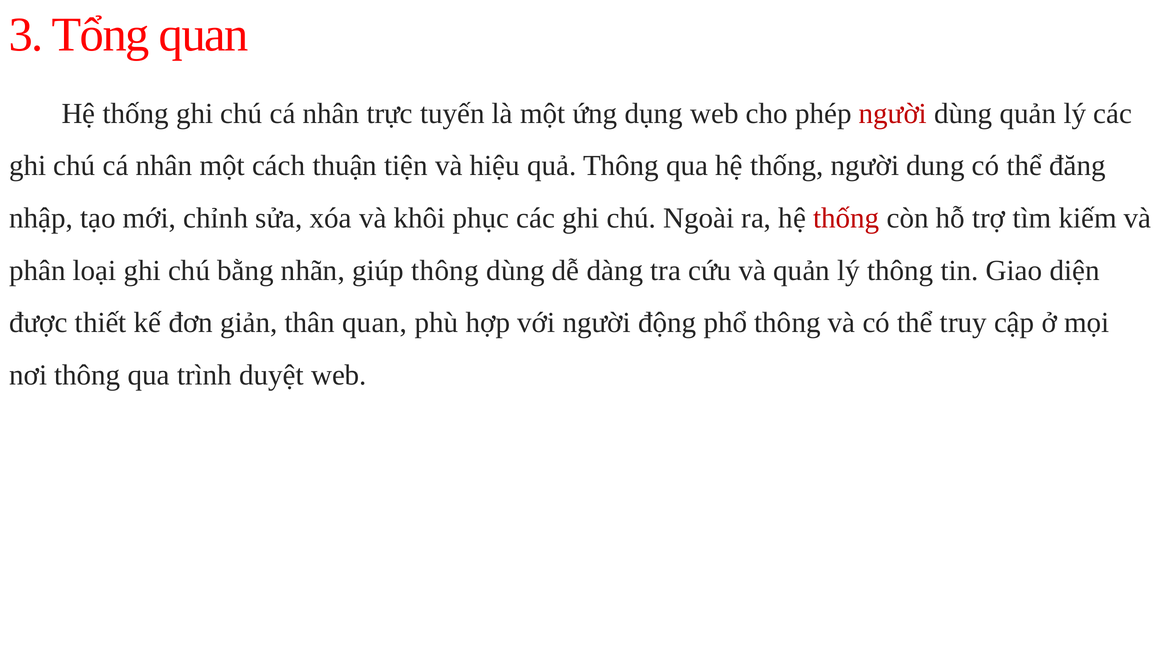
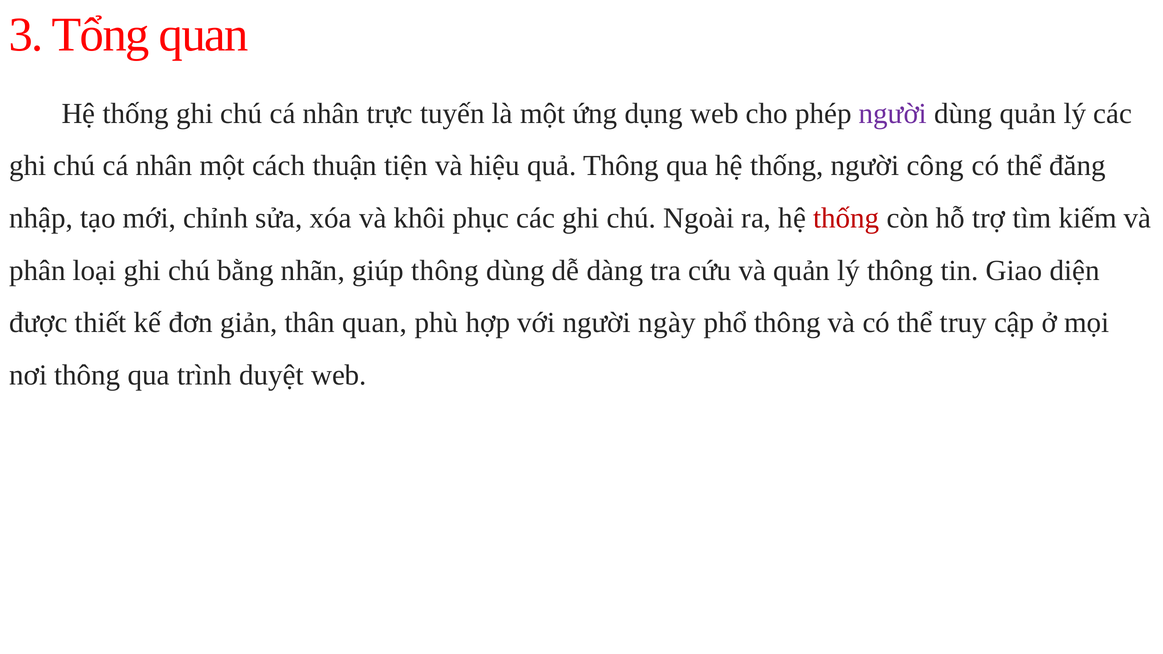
người colour: red -> purple (893, 114)
dung: dung -> công (935, 166)
động: động -> ngày (667, 323)
